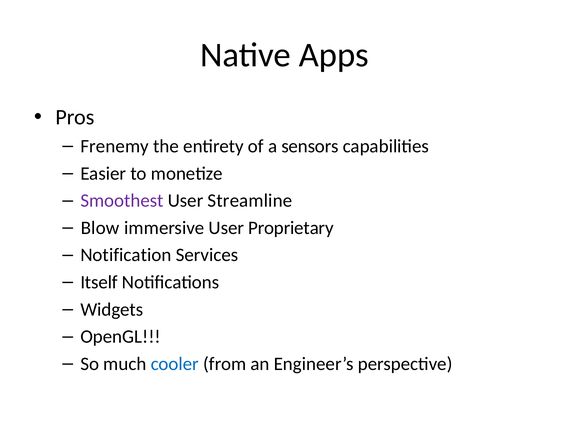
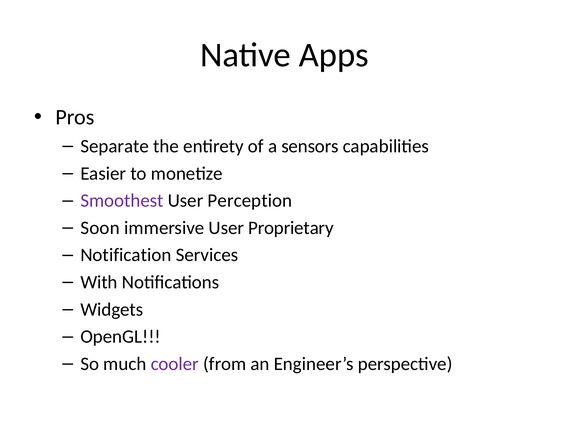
Frenemy: Frenemy -> Separate (115, 146)
Streamline: Streamline -> Perception (250, 201)
Blow: Blow -> Soon (100, 228)
Itself: Itself -> With (99, 282)
cooler colour: blue -> purple (175, 364)
